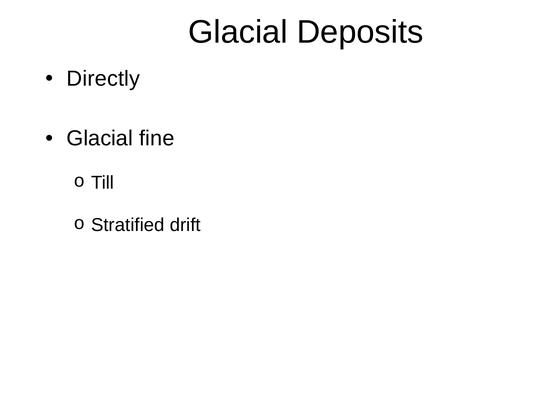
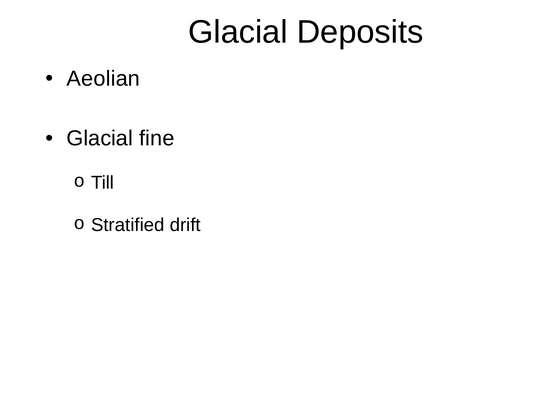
Directly: Directly -> Aeolian (103, 79)
